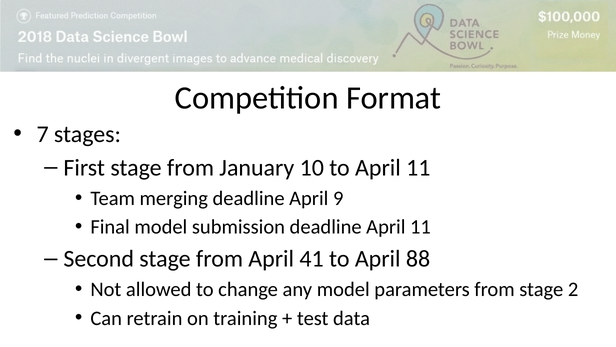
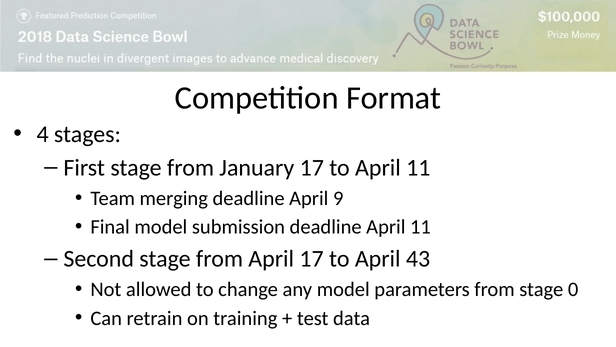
7: 7 -> 4 (43, 134)
January 10: 10 -> 17 (312, 168)
April 41: 41 -> 17 (312, 259)
88: 88 -> 43 (418, 259)
2: 2 -> 0 (573, 289)
